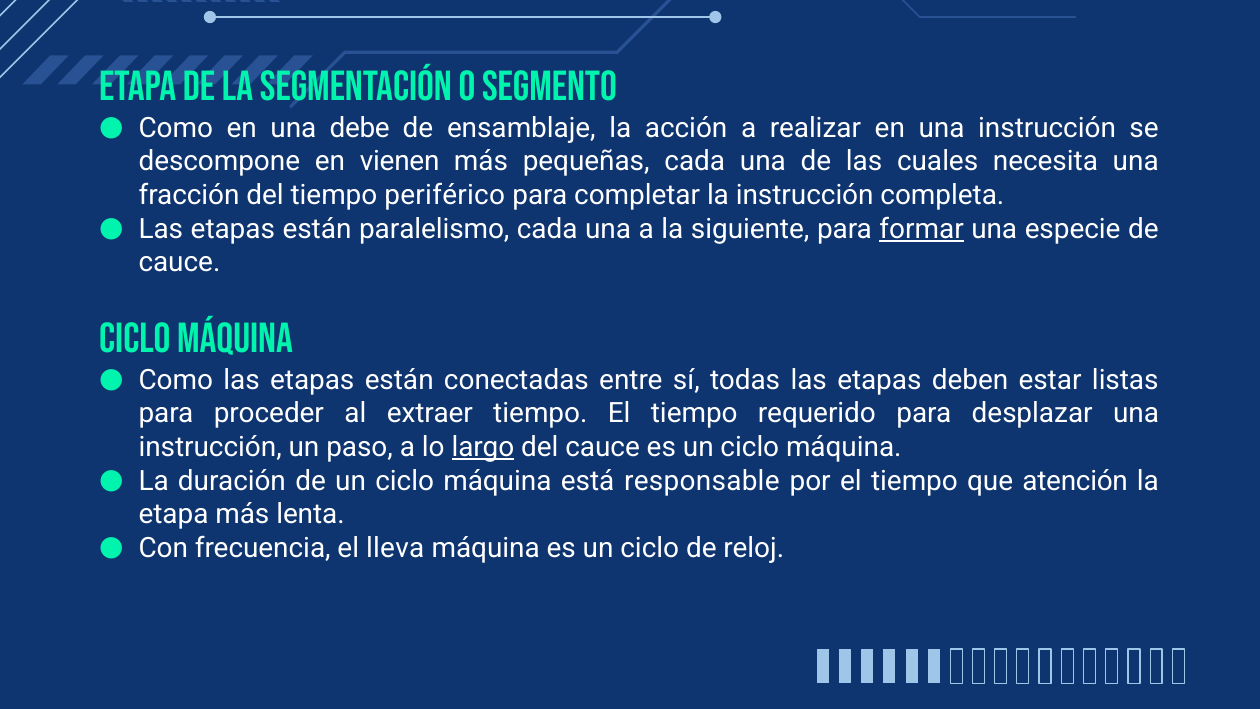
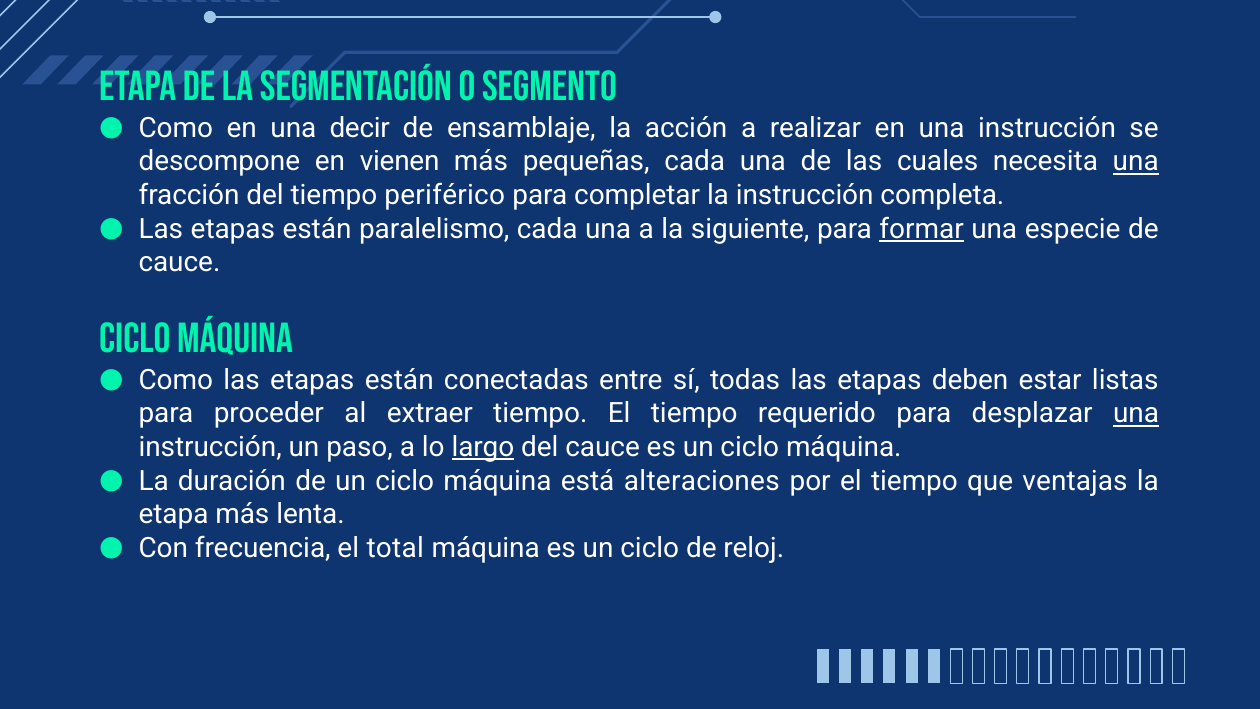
debe: debe -> decir (360, 128)
una underline: none -> present (1136, 162)
una underline: none -> present (1136, 414)
responsable: responsable -> alteraciones (702, 481)
atención: atención -> ventajas (1075, 481)
lleva: lleva -> total (395, 548)
